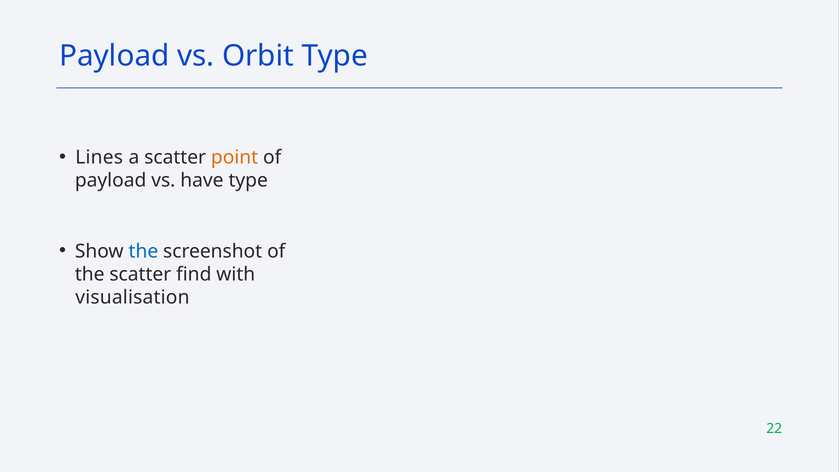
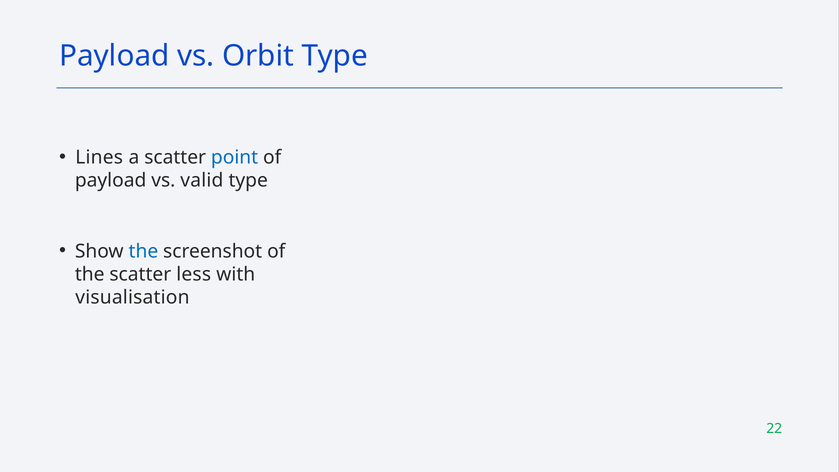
point colour: orange -> blue (235, 158)
have: have -> valid (202, 181)
find: find -> less (194, 274)
